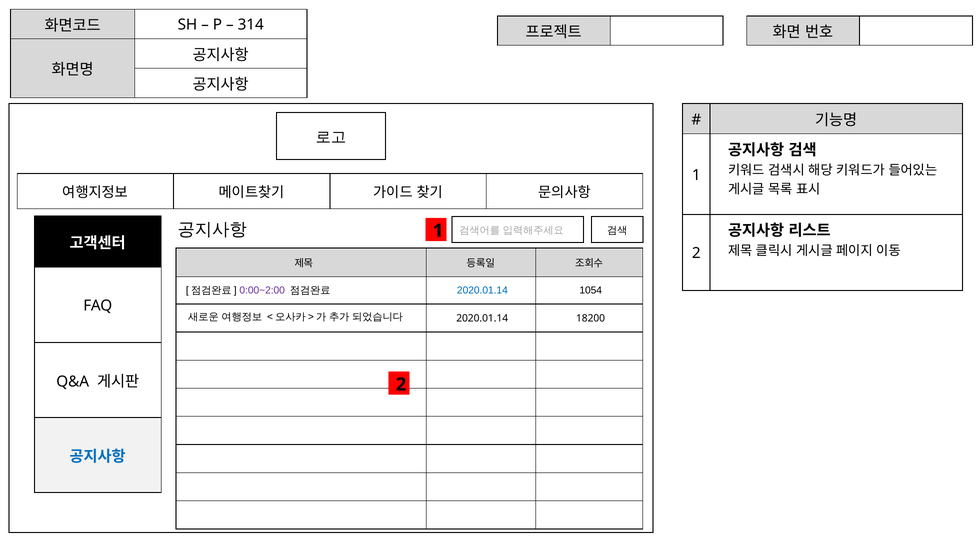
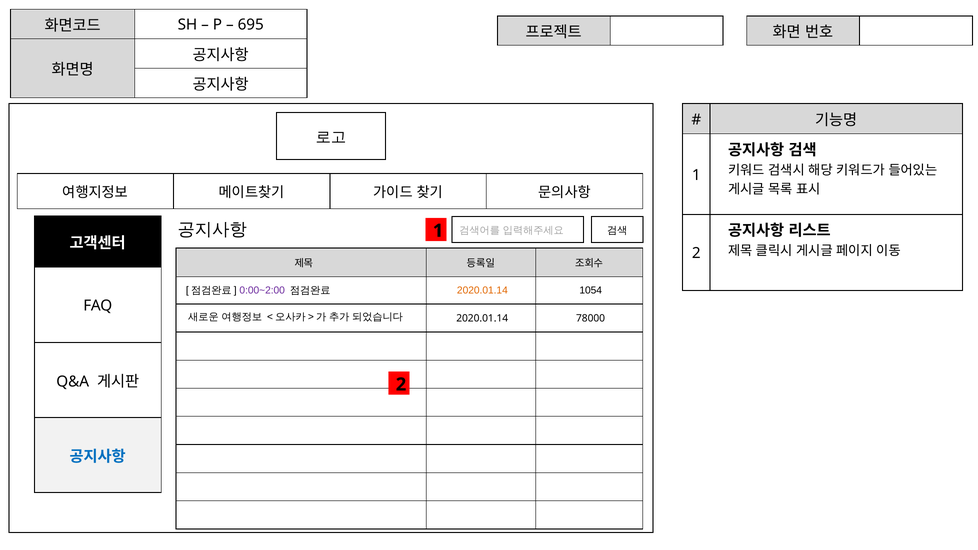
314: 314 -> 695 (251, 25)
2020.01.14 colour: blue -> orange (482, 291)
18200: 18200 -> 78000 (591, 319)
